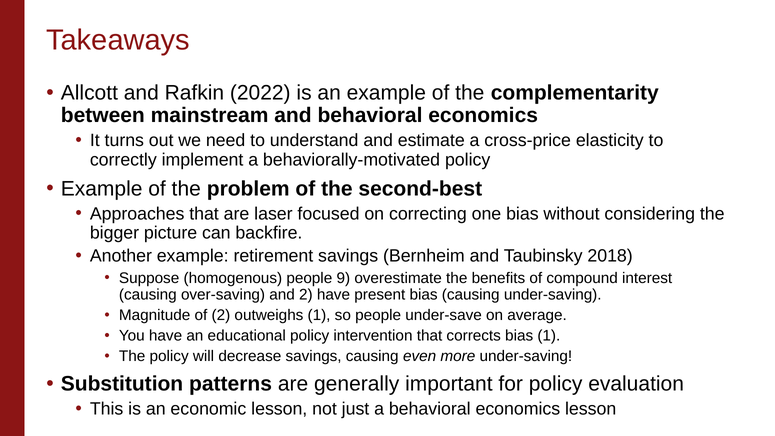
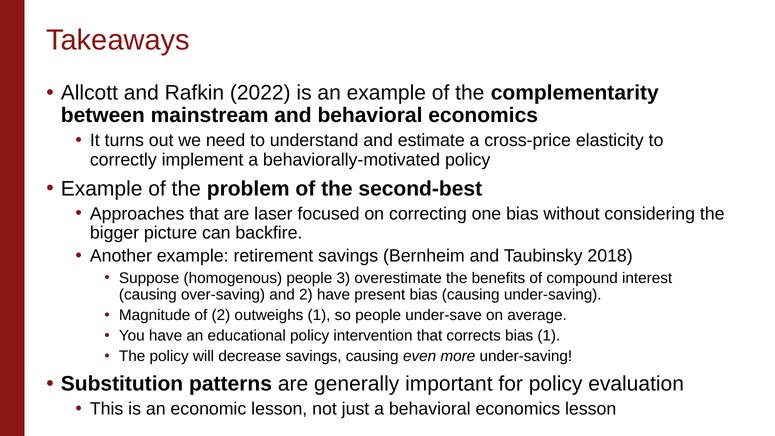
9: 9 -> 3 (343, 278)
